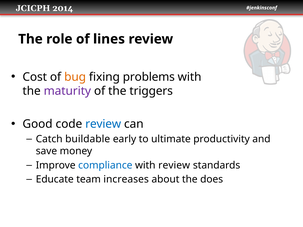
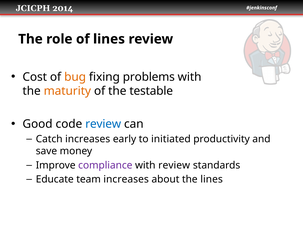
maturity colour: purple -> orange (67, 91)
triggers: triggers -> testable (151, 91)
Catch buildable: buildable -> increases (88, 139)
ultimate: ultimate -> initiated (171, 139)
compliance colour: blue -> purple (105, 165)
the does: does -> lines (212, 180)
